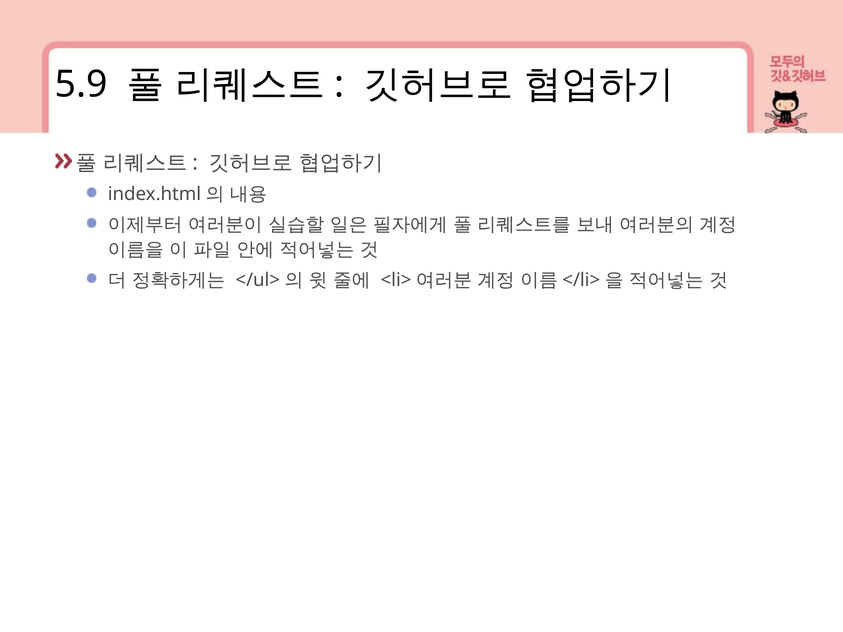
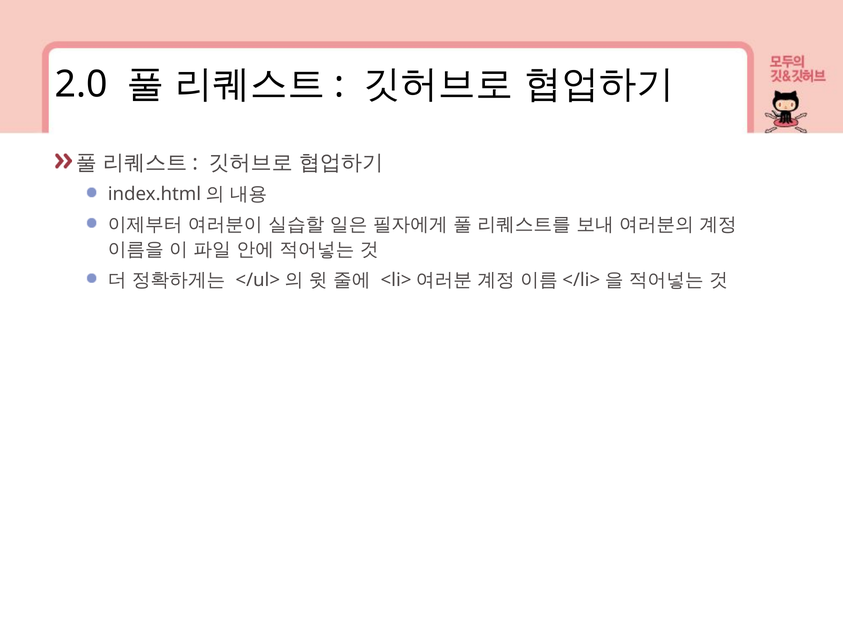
5.9: 5.9 -> 2.0 (81, 84)
